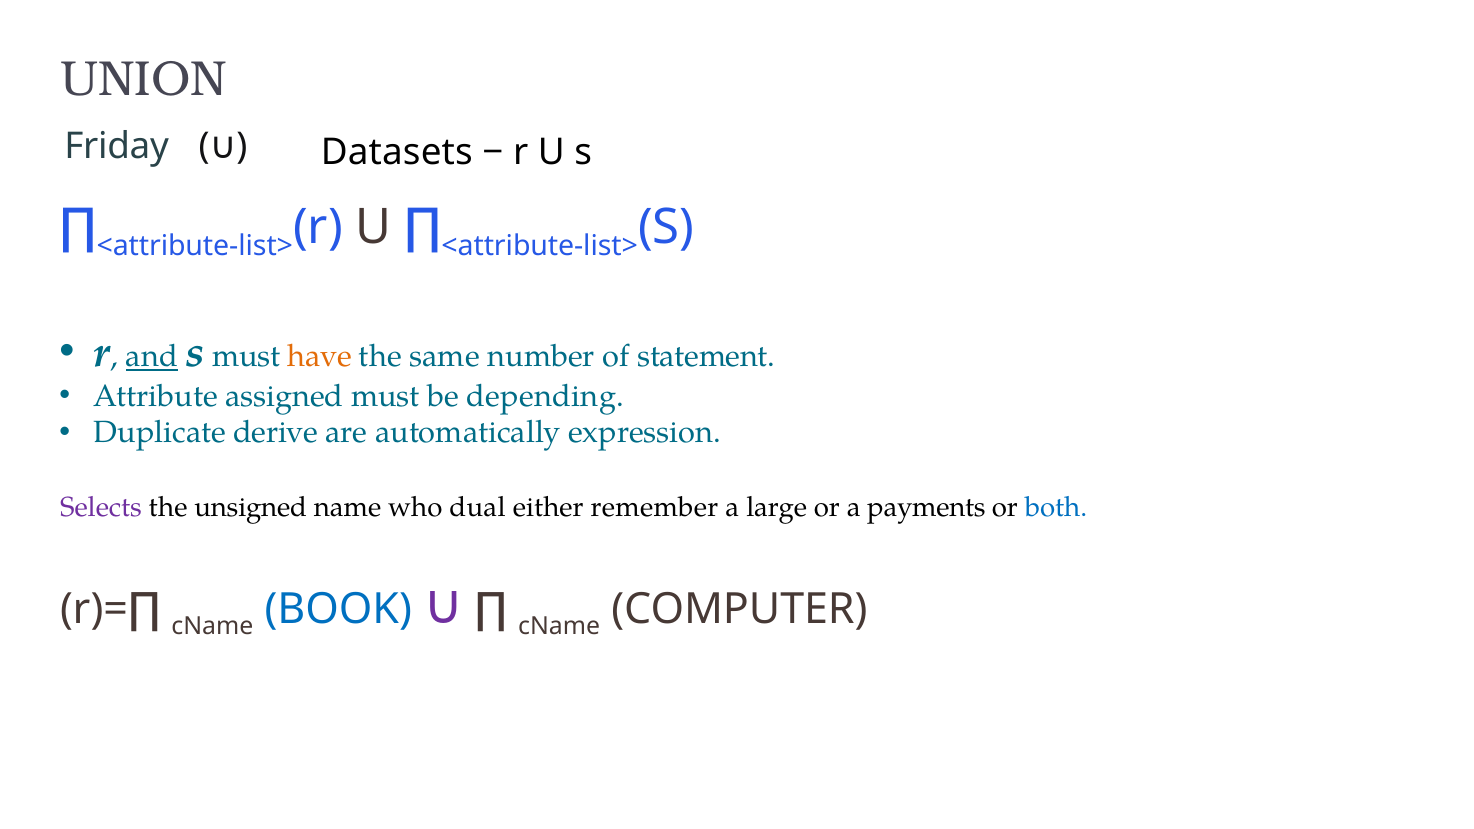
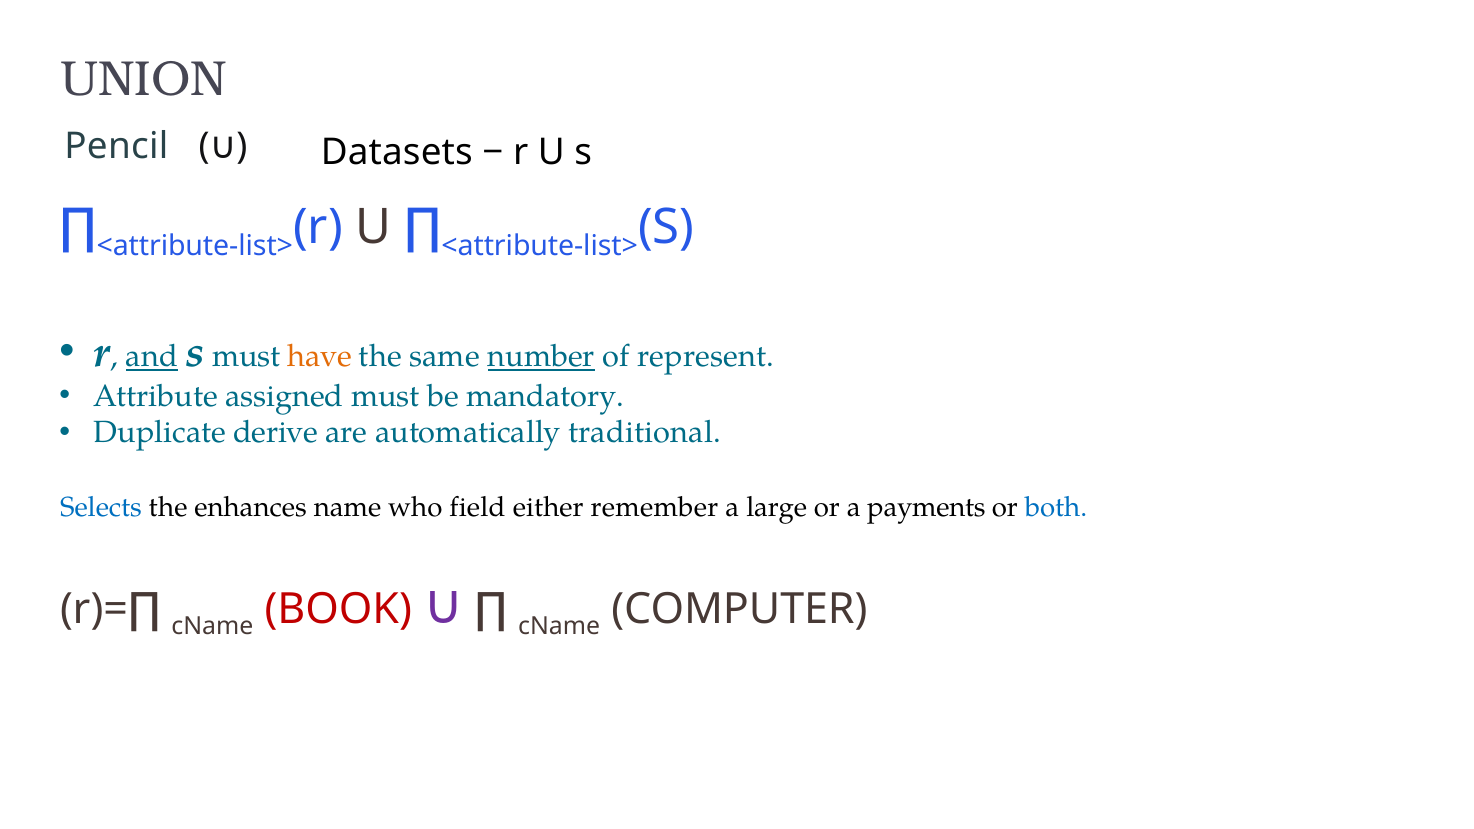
Friday: Friday -> Pencil (116, 147)
number underline: none -> present (541, 357)
statement: statement -> represent (706, 357)
depending: depending -> mandatory (546, 396)
expression: expression -> traditional (644, 433)
Selects colour: purple -> blue (101, 507)
unsigned: unsigned -> enhances (251, 507)
dual: dual -> field (477, 507)
BOOK colour: blue -> red (338, 610)
